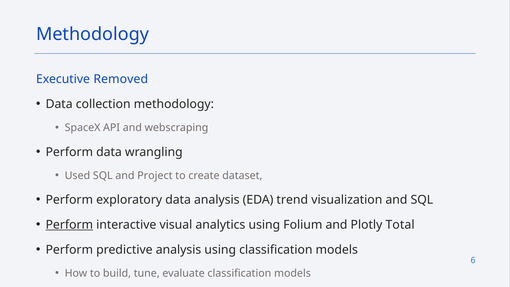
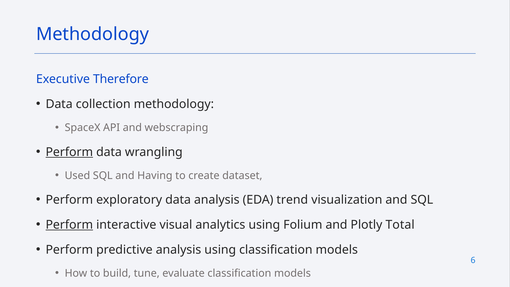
Removed: Removed -> Therefore (121, 79)
Perform underline: none -> present (69, 152)
Project: Project -> Having (155, 175)
